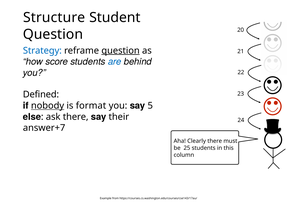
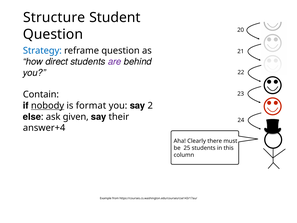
question underline: present -> none (121, 50)
score: score -> direct (57, 62)
are colour: blue -> purple (115, 62)
Defined: Defined -> Contain (41, 94)
5: 5 -> 2 (150, 105)
ask there: there -> given (76, 117)
answer+7: answer+7 -> answer+4 (44, 128)
